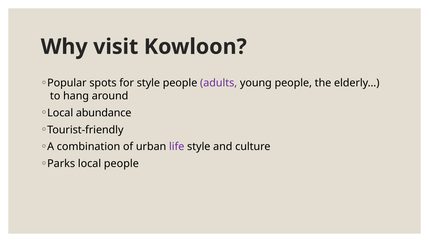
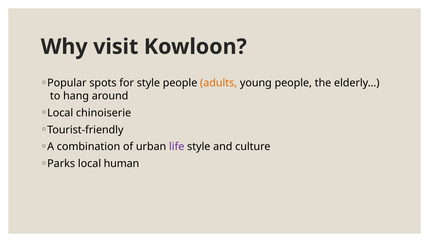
adults colour: purple -> orange (219, 83)
abundance: abundance -> chinoiserie (104, 113)
local people: people -> human (121, 163)
